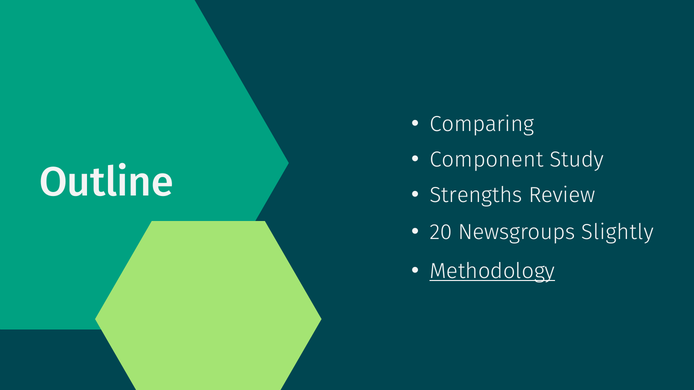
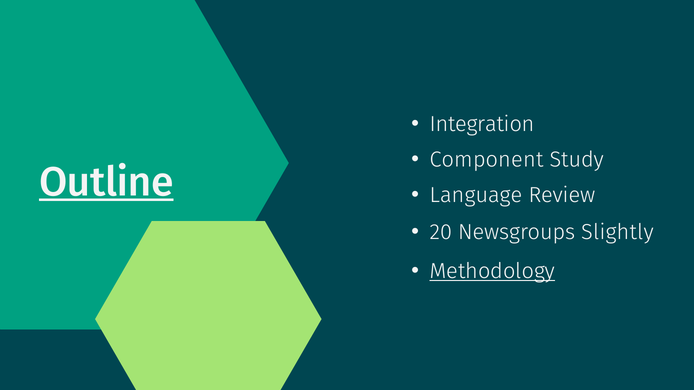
Comparing: Comparing -> Integration (482, 124)
Outline underline: none -> present (106, 182)
Strengths: Strengths -> Language (476, 195)
